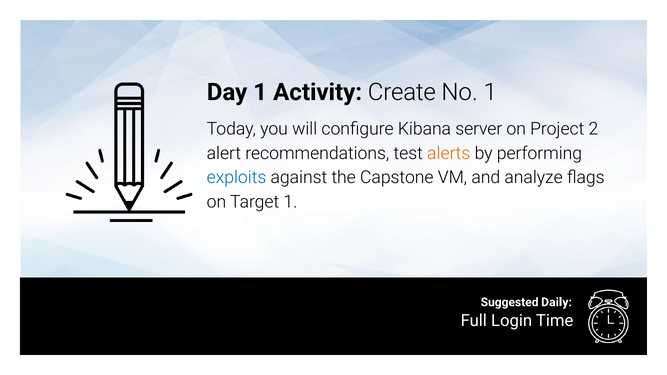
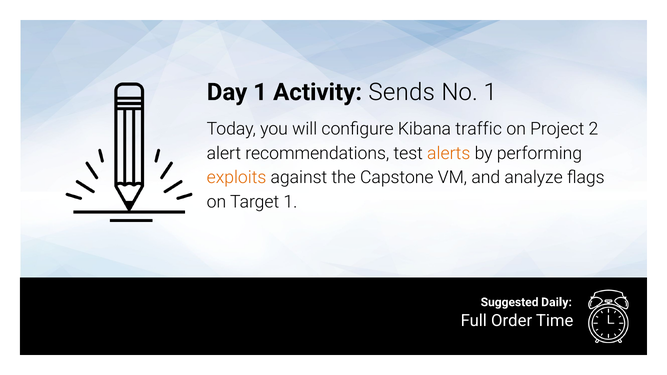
Create: Create -> Sends (402, 92)
server: server -> traffic (479, 129)
exploits colour: blue -> orange (237, 178)
Login: Login -> Order (512, 321)
